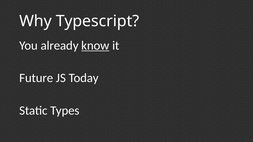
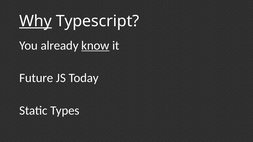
Why underline: none -> present (36, 21)
